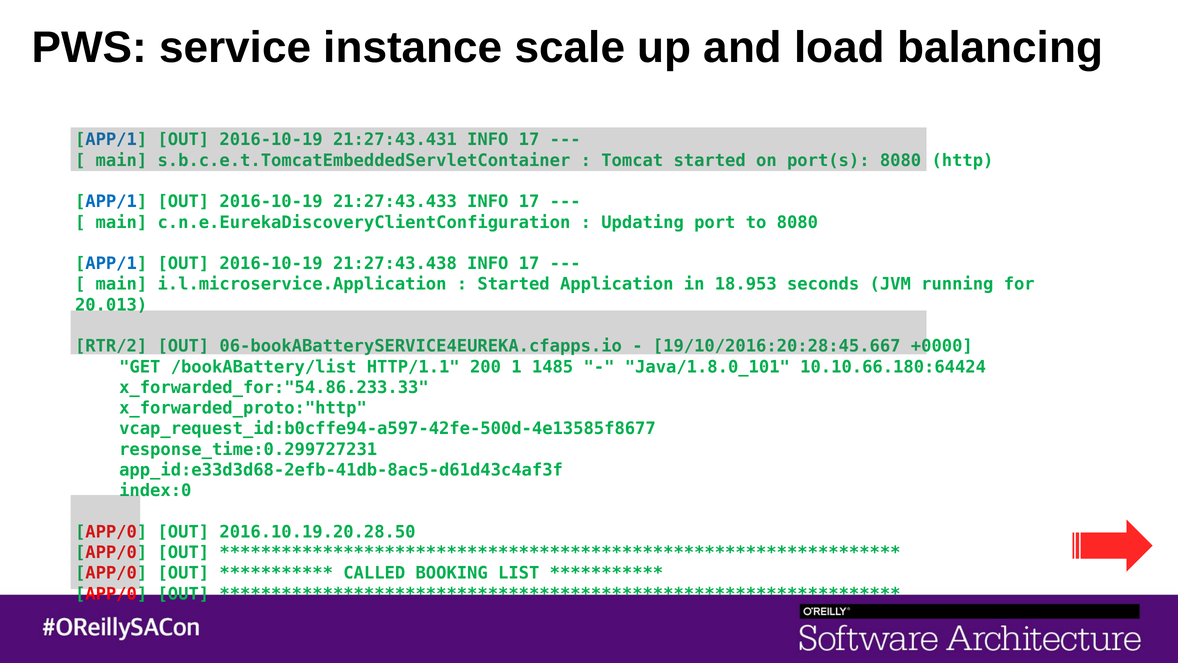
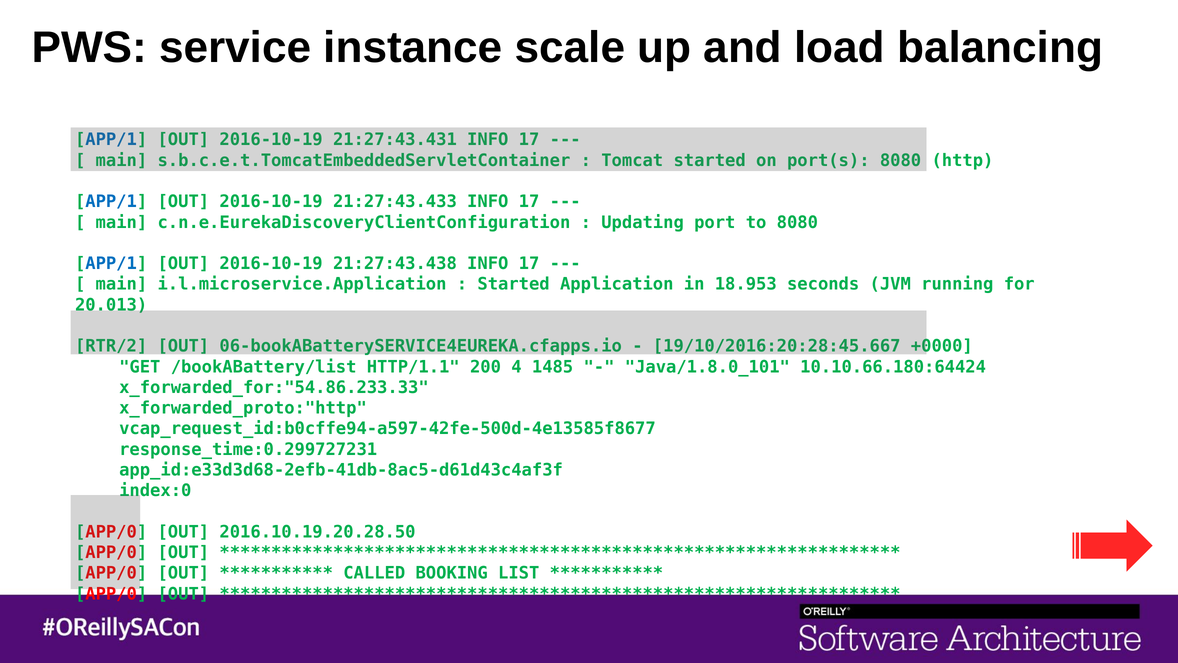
1: 1 -> 4 (516, 367)
